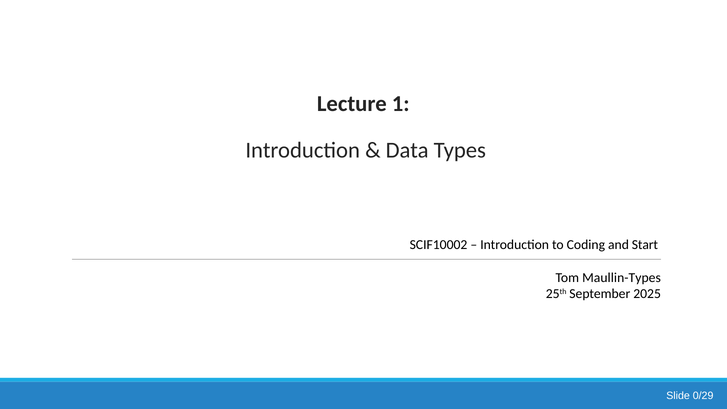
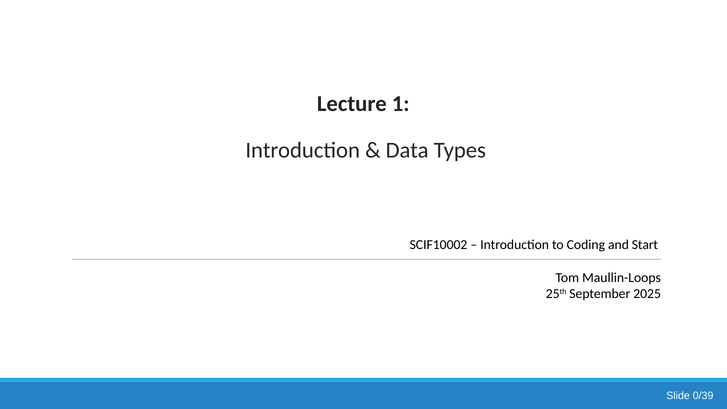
Maullin-Types: Maullin-Types -> Maullin-Loops (622, 278)
0/29: 0/29 -> 0/39 (703, 396)
